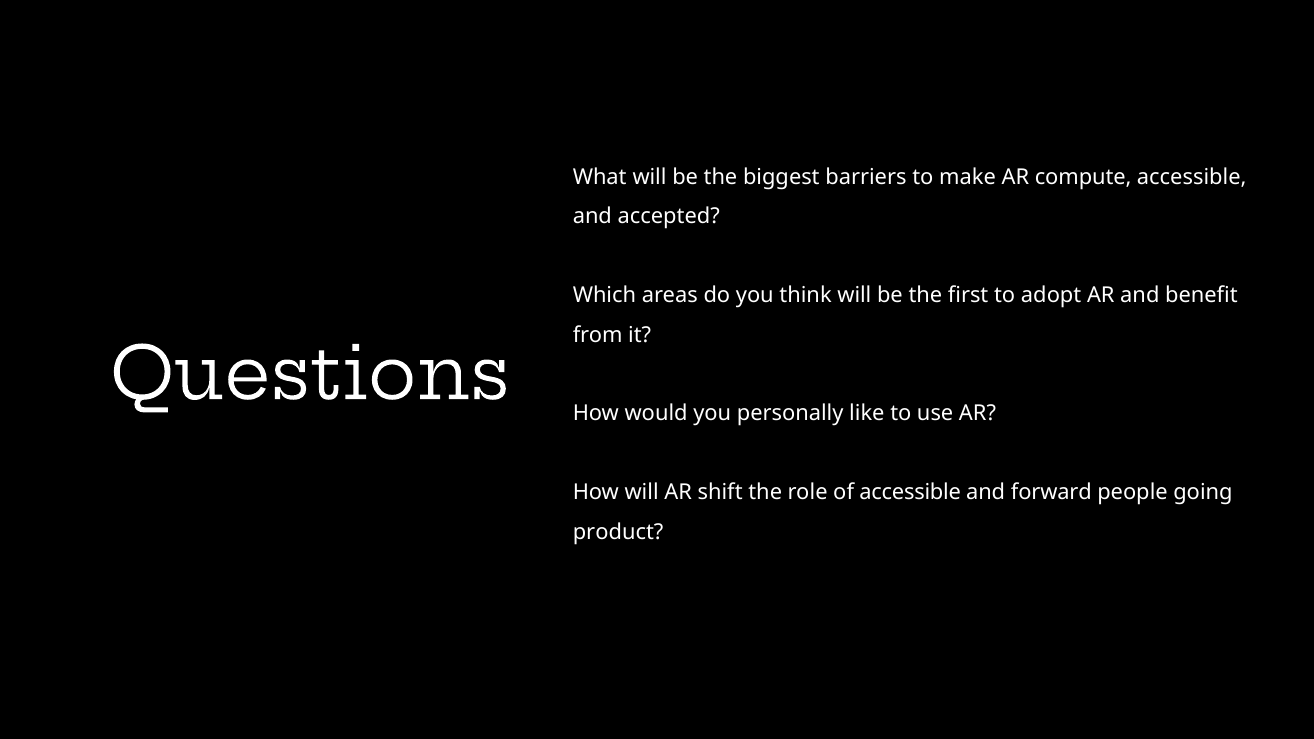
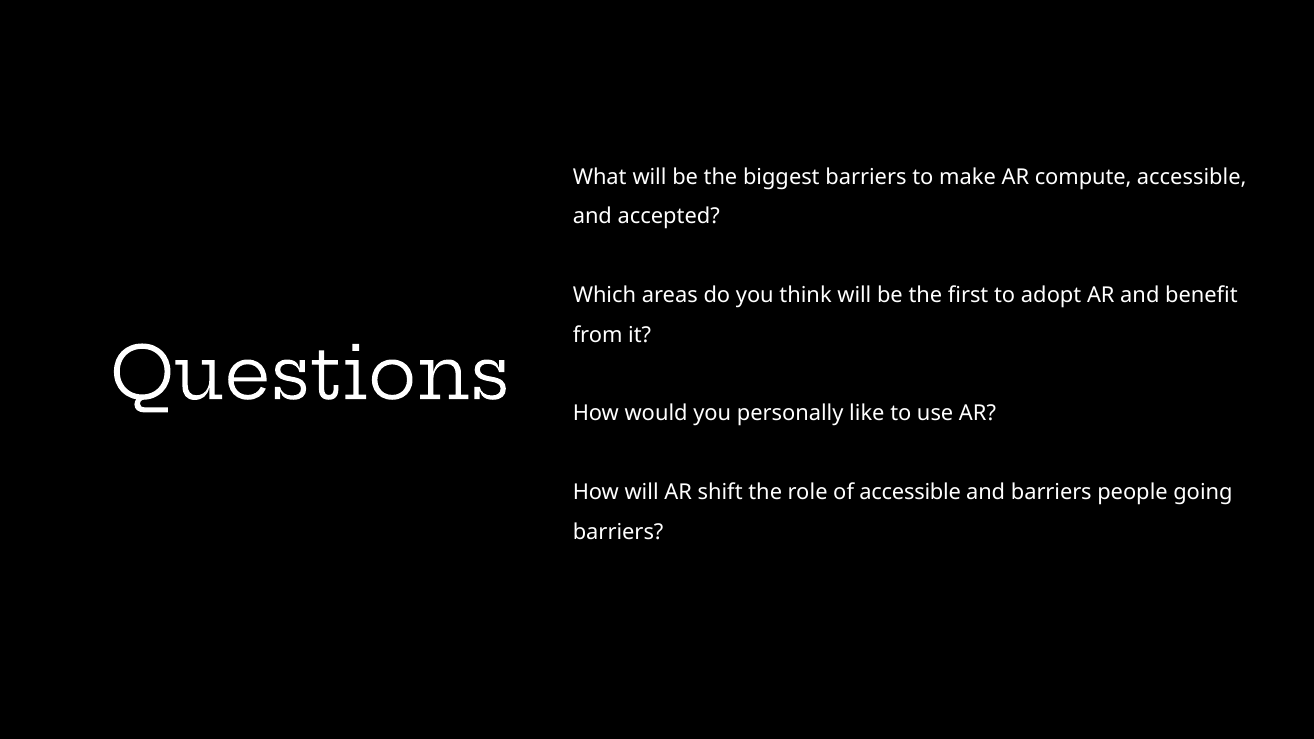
and forward: forward -> barriers (1051, 493)
product: product -> barriers (618, 532)
